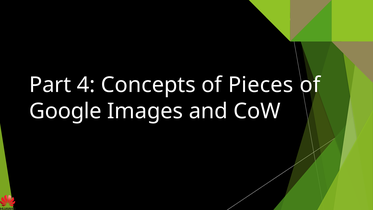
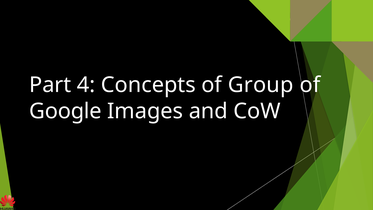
Pieces: Pieces -> Group (261, 85)
